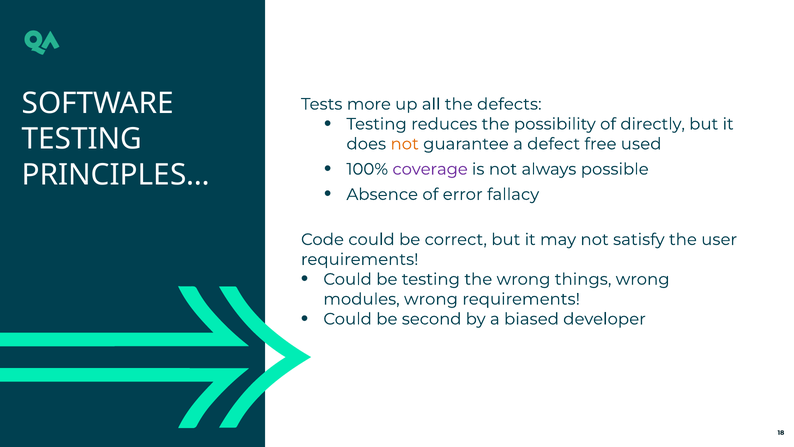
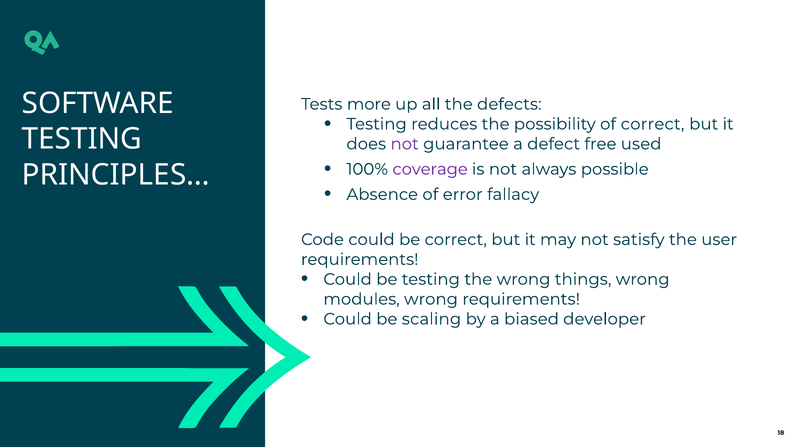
of directly: directly -> correct (653, 124)
not colour: orange -> purple (405, 144)
second: second -> scaling (431, 319)
